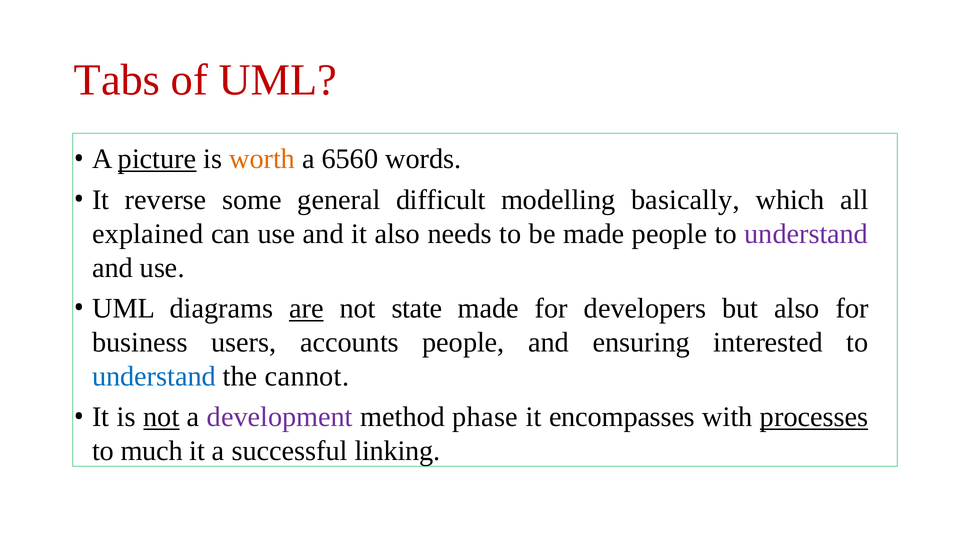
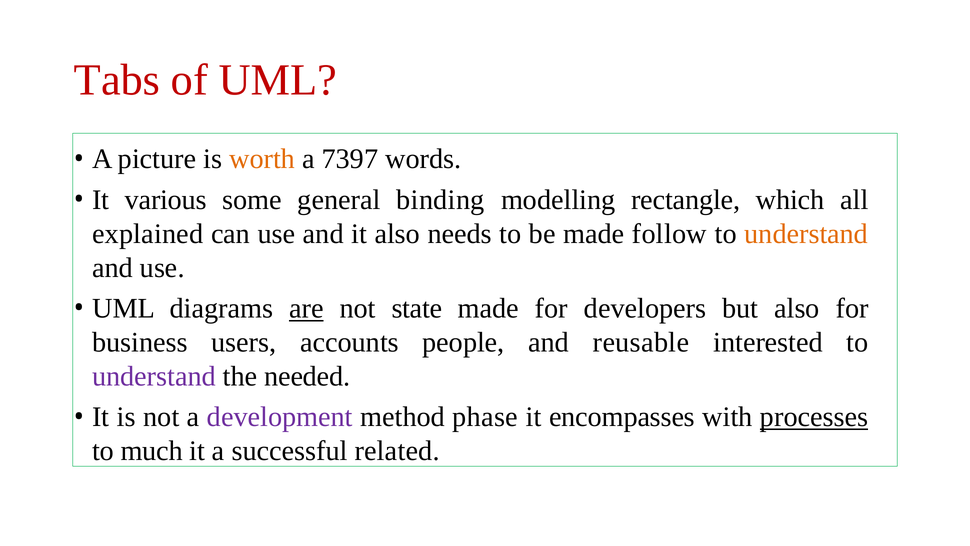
picture underline: present -> none (157, 159)
6560: 6560 -> 7397 (350, 159)
reverse: reverse -> various (166, 200)
difficult: difficult -> binding (441, 200)
basically: basically -> rectangle (686, 200)
made people: people -> follow (669, 234)
understand colour: purple -> orange (806, 234)
ensuring: ensuring -> reusable (641, 342)
understand colour: blue -> purple (154, 376)
cannot: cannot -> needed (307, 376)
not underline: present -> none (161, 417)
linking: linking -> related (397, 451)
